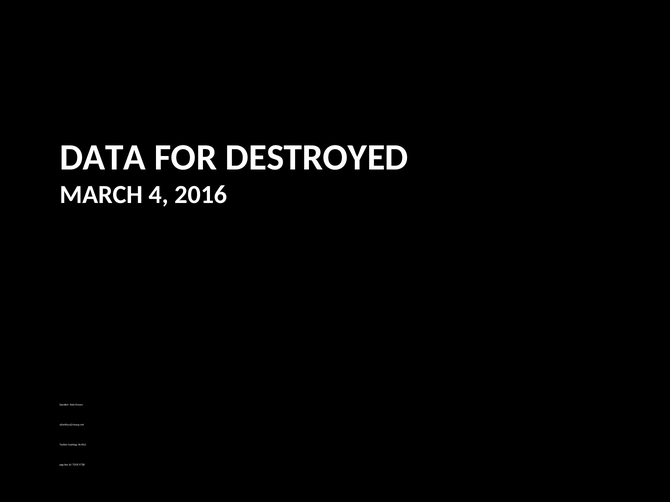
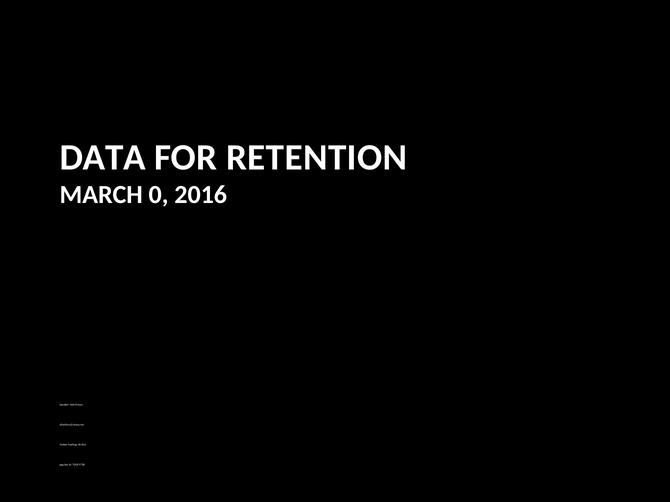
DESTROYED: DESTROYED -> RETENTION (317, 158)
4: 4 -> 0 (159, 195)
